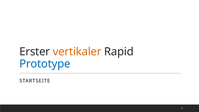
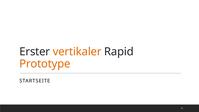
Prototype colour: blue -> orange (45, 64)
